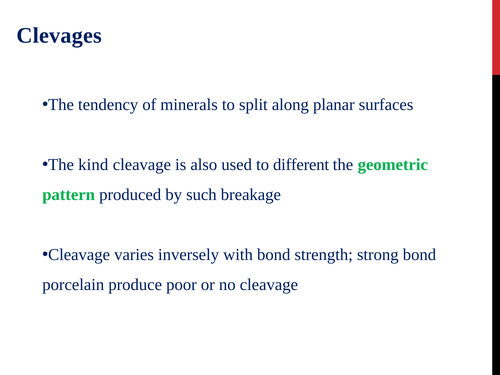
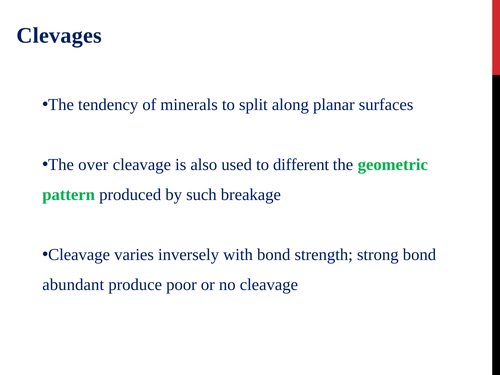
kind: kind -> over (93, 165)
porcelain: porcelain -> abundant (73, 285)
